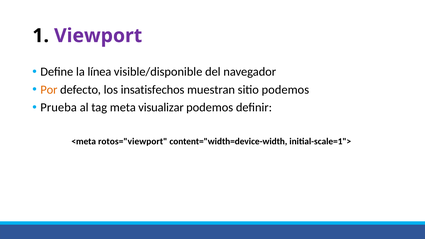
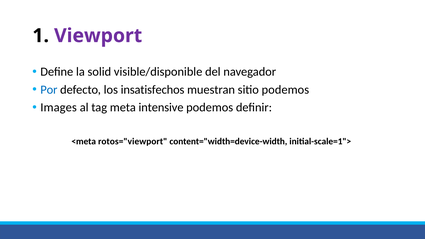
línea: línea -> solid (99, 72)
Por colour: orange -> blue (49, 90)
Prueba: Prueba -> Images (59, 107)
visualizar: visualizar -> intensive (161, 107)
